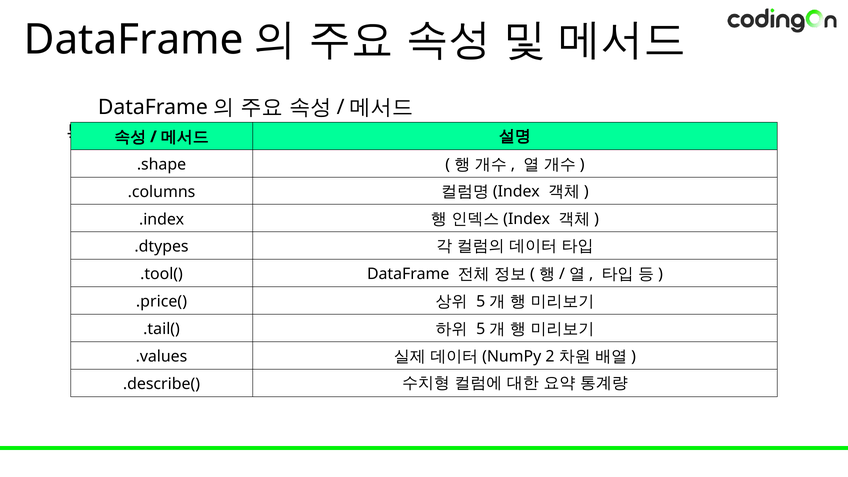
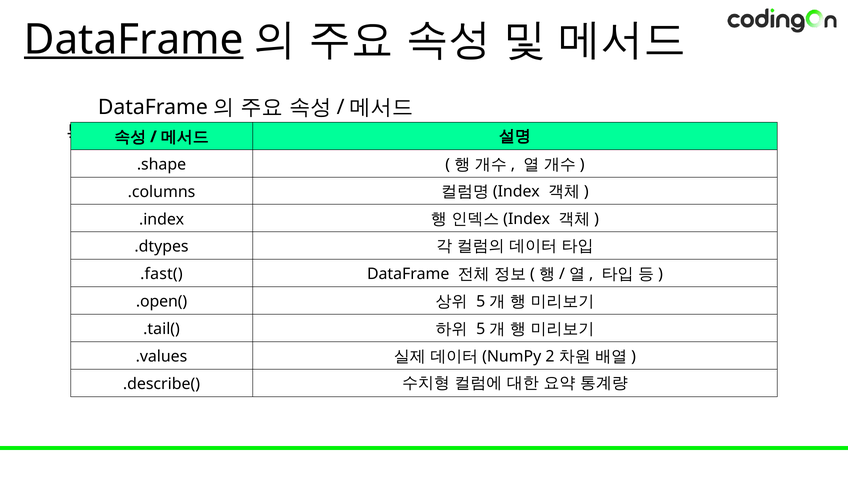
DataFrame underline: none -> present (134, 40)
.tool(: .tool( -> .fast( (161, 274)
.price(: .price( -> .open( (162, 302)
